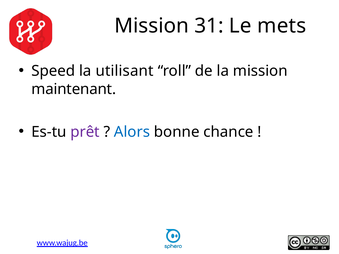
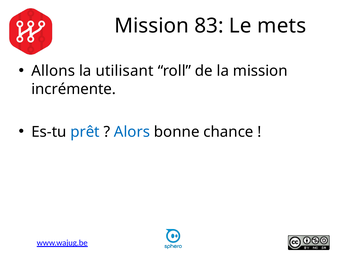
31: 31 -> 83 (209, 26)
Speed: Speed -> Allons (53, 71)
maintenant: maintenant -> incrémente (74, 89)
prêt colour: purple -> blue (85, 132)
